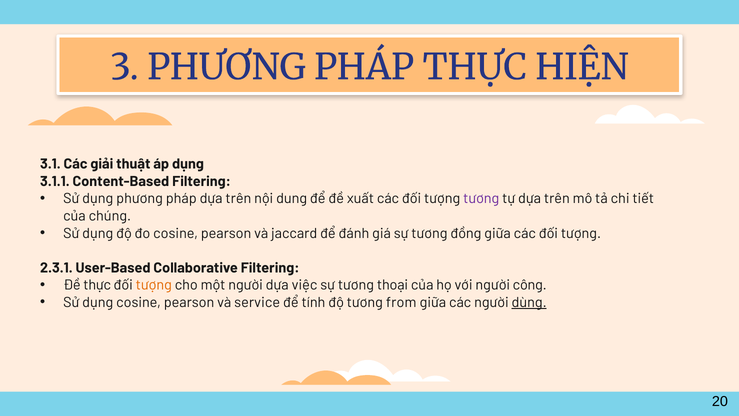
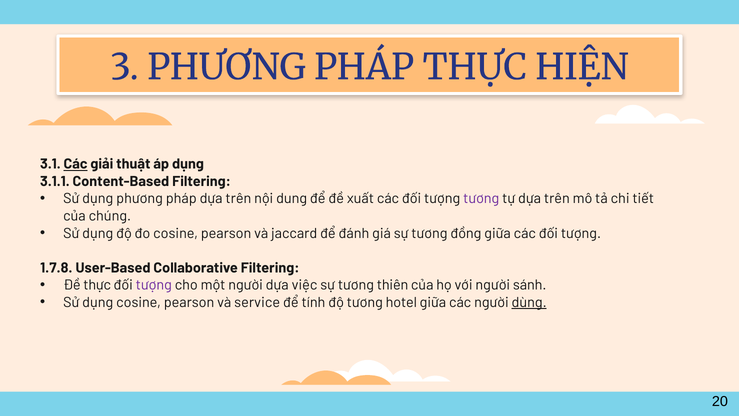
Các underline: none -> present (76, 164)
2.3.1: 2.3.1 -> 1.7.8 (56, 268)
tượng colour: orange -> purple (154, 285)
thoại: thoại -> thiên (393, 285)
công: công -> sánh (530, 285)
from: from -> hotel (401, 302)
